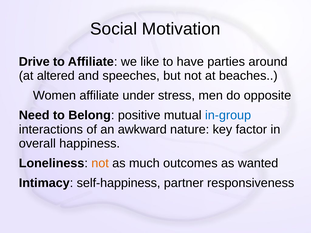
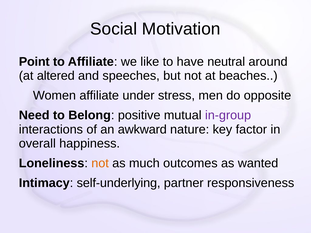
Drive: Drive -> Point (34, 62)
parties: parties -> neutral (226, 62)
in-group colour: blue -> purple (228, 115)
self-happiness: self-happiness -> self-underlying (119, 183)
